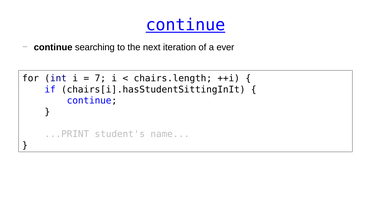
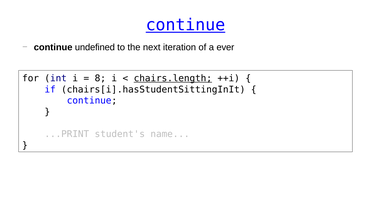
searching: searching -> undefined (95, 47)
7: 7 -> 8 (100, 78)
chairs.length underline: none -> present (173, 78)
